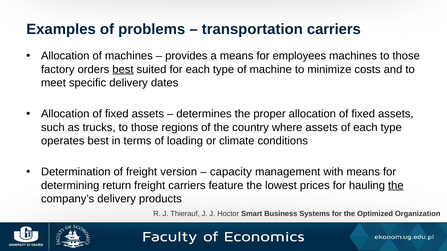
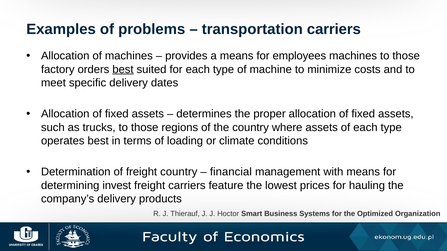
freight version: version -> country (179, 172)
capacity: capacity -> financial (231, 172)
return: return -> invest (117, 186)
the underline: present -> none (396, 186)
